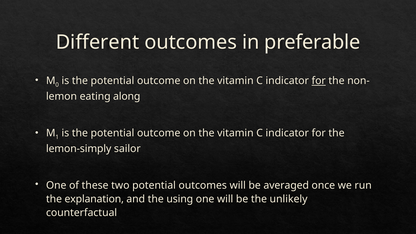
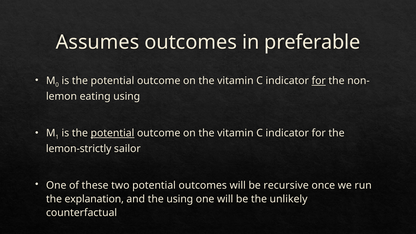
Different: Different -> Assumes (97, 42)
eating along: along -> using (127, 96)
potential underline: none -> present (112, 133)
lemon-simply: lemon-simply -> lemon-strictly (79, 149)
averaged: averaged -> recursive (286, 185)
